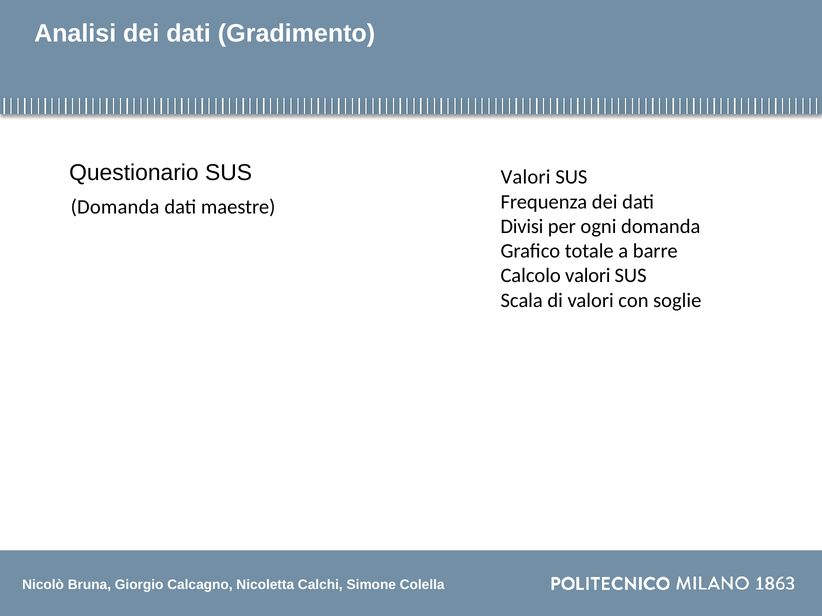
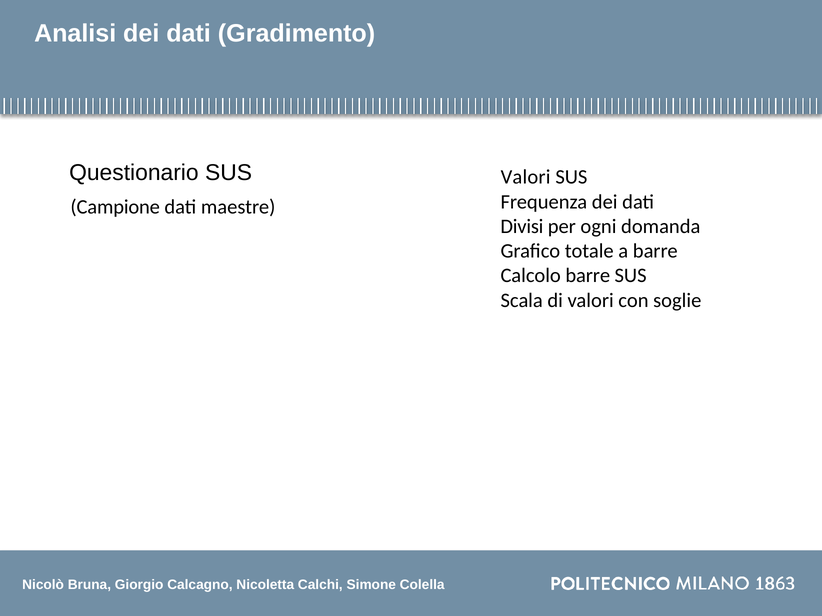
Domanda: Domanda -> Campione (115, 207)
Calcolo valori: valori -> barre (588, 276)
